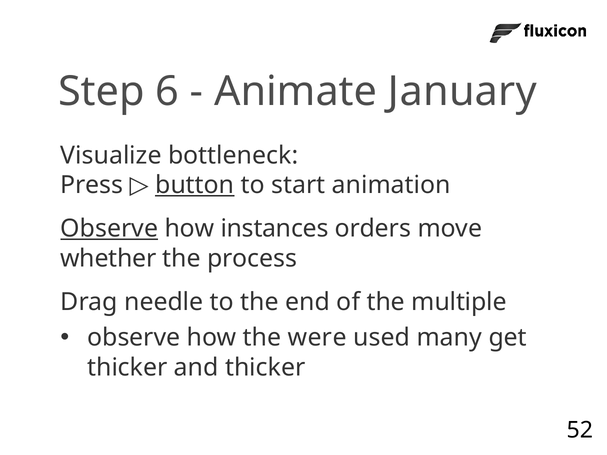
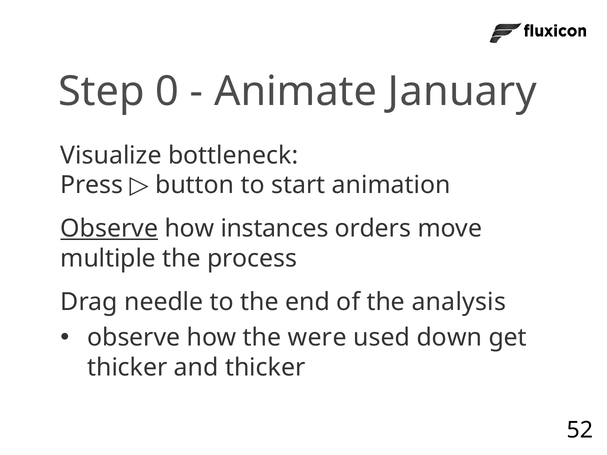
6: 6 -> 0 (167, 92)
button underline: present -> none (195, 185)
whether: whether -> multiple (108, 259)
multiple: multiple -> analysis (459, 302)
many: many -> down (449, 338)
